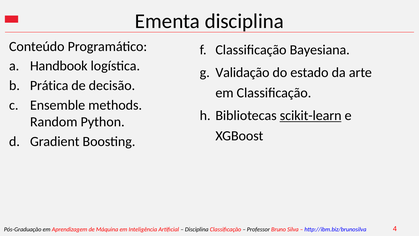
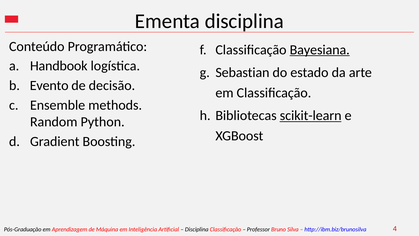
Bayesiana underline: none -> present (320, 50)
Validação: Validação -> Sebastian (242, 73)
Prática: Prática -> Evento (49, 85)
